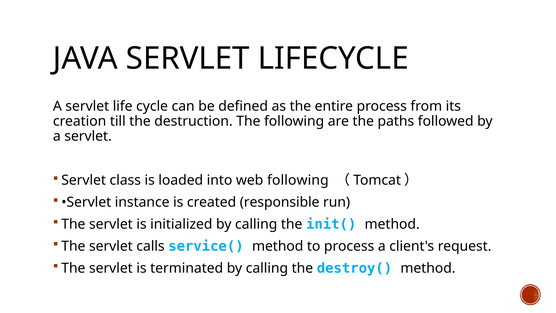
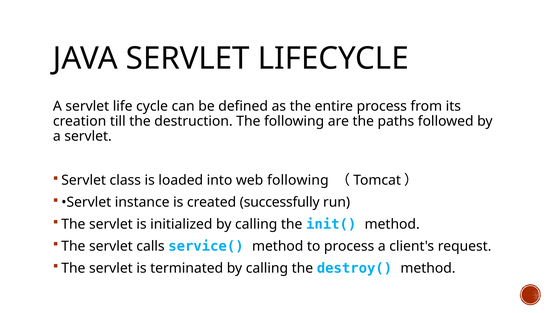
responsible: responsible -> successfully (280, 202)
